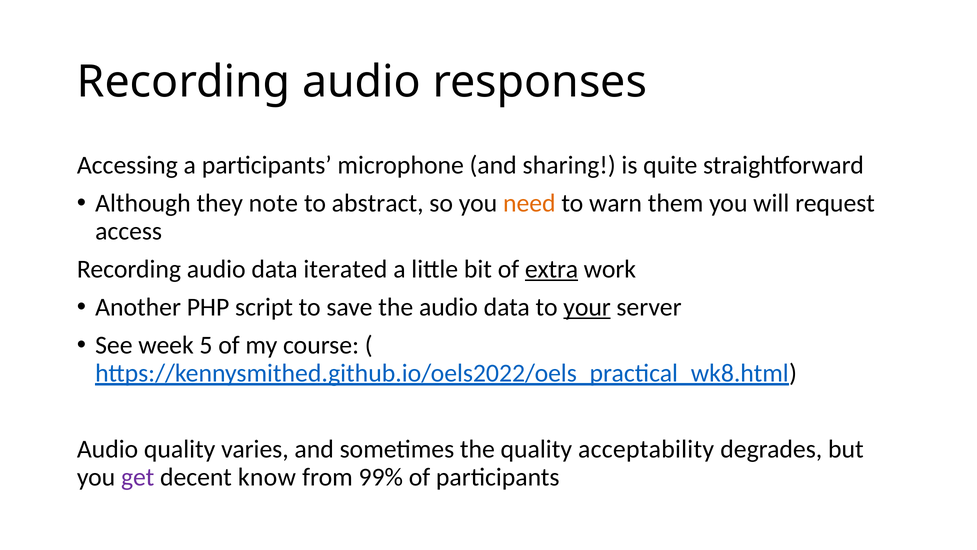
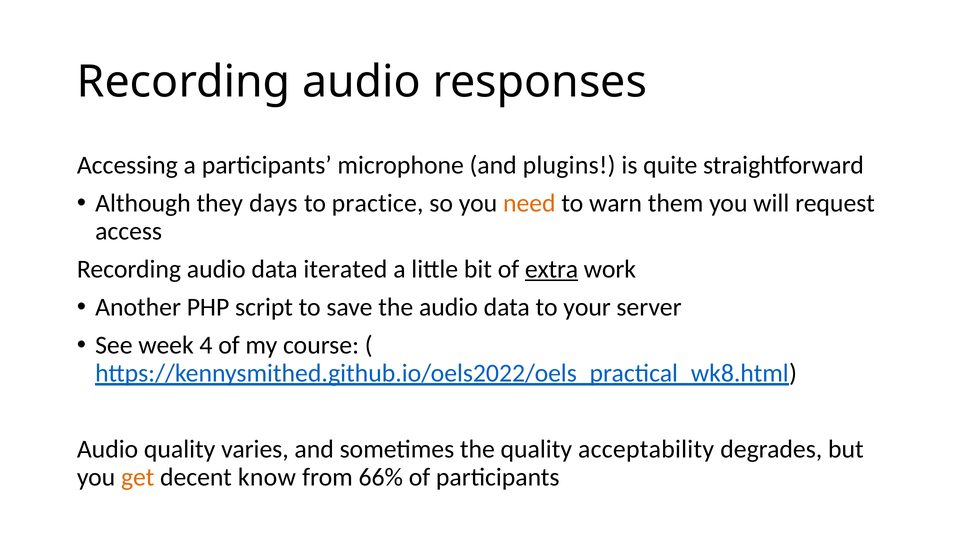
sharing: sharing -> plugins (569, 165)
note: note -> days (273, 203)
abstract: abstract -> practice (378, 203)
your underline: present -> none (587, 307)
5: 5 -> 4 (206, 345)
get colour: purple -> orange (138, 477)
99%: 99% -> 66% (381, 477)
